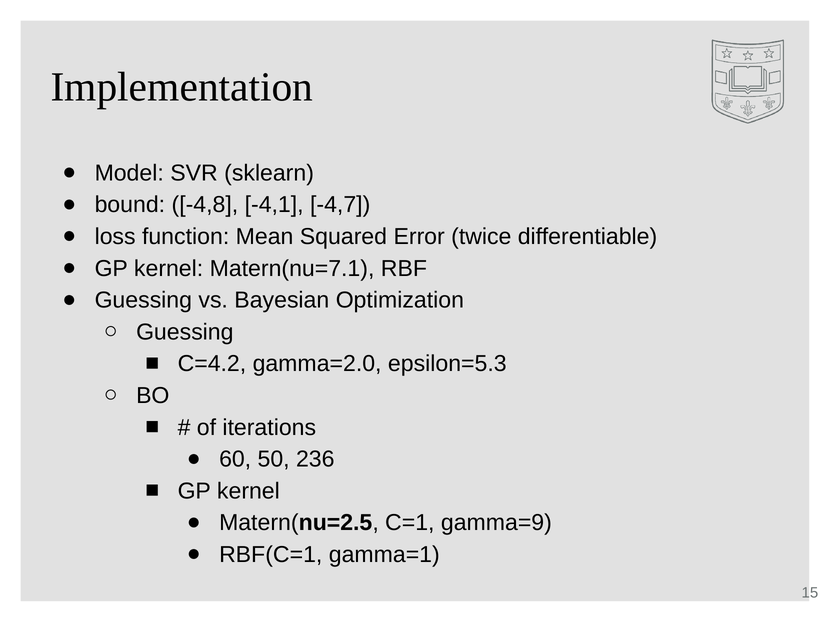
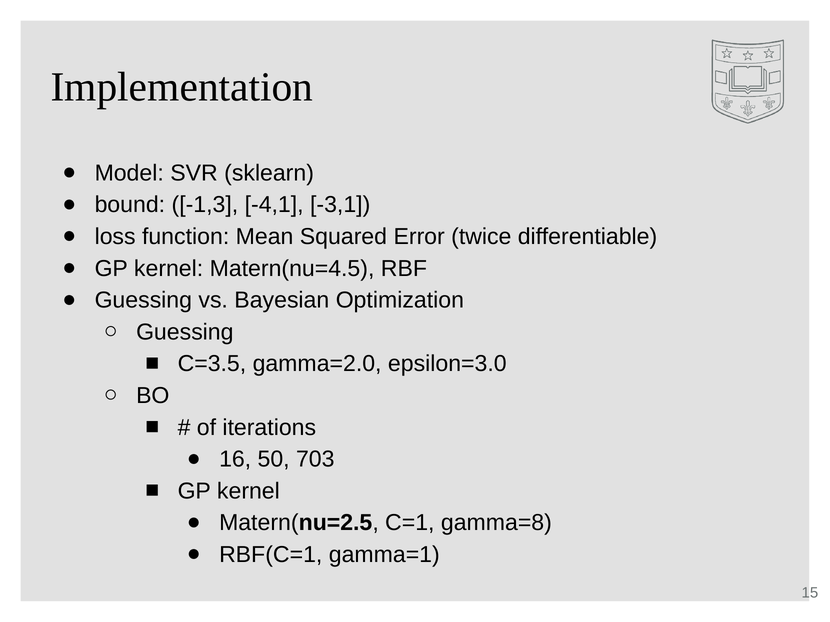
-4,8: -4,8 -> -1,3 (205, 205)
-4,7: -4,7 -> -3,1 (340, 205)
Matern(nu=7.1: Matern(nu=7.1 -> Matern(nu=4.5 (292, 269)
C=4.2: C=4.2 -> C=3.5 (212, 364)
epsilon=5.3: epsilon=5.3 -> epsilon=3.0 (447, 364)
60: 60 -> 16 (235, 460)
236: 236 -> 703 (315, 460)
gamma=9: gamma=9 -> gamma=8 (496, 523)
